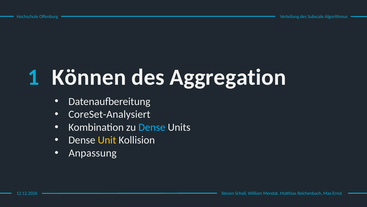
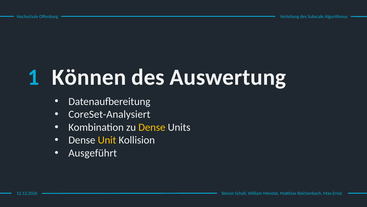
Aggregation: Aggregation -> Auswertung (228, 77)
Dense colour: light blue -> yellow (152, 127)
Anpassung: Anpassung -> Ausgeführt (93, 153)
